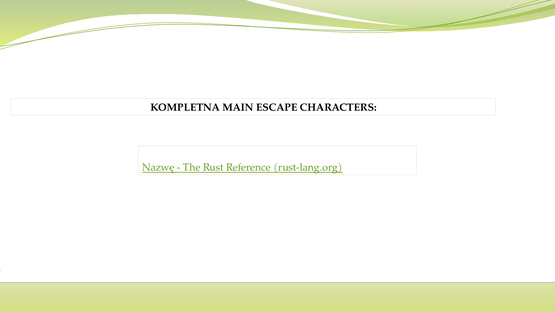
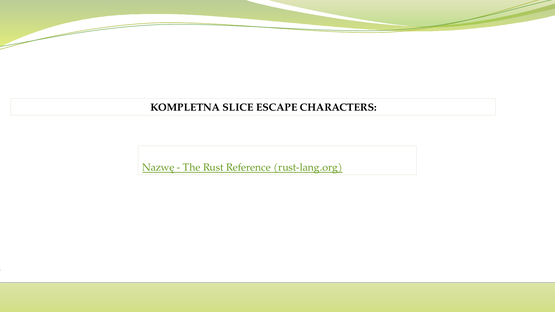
MAIN: MAIN -> SLICE (238, 108)
